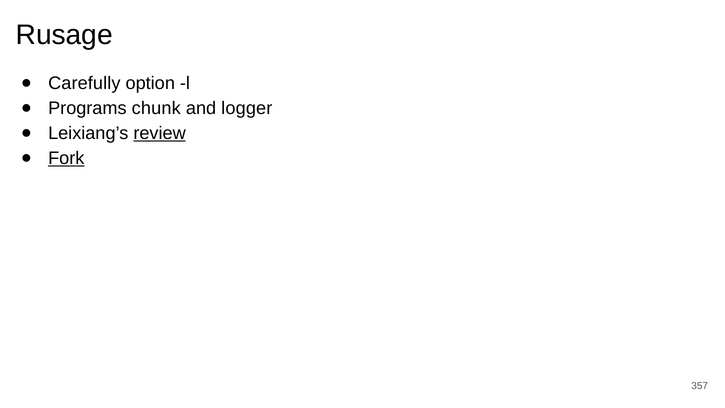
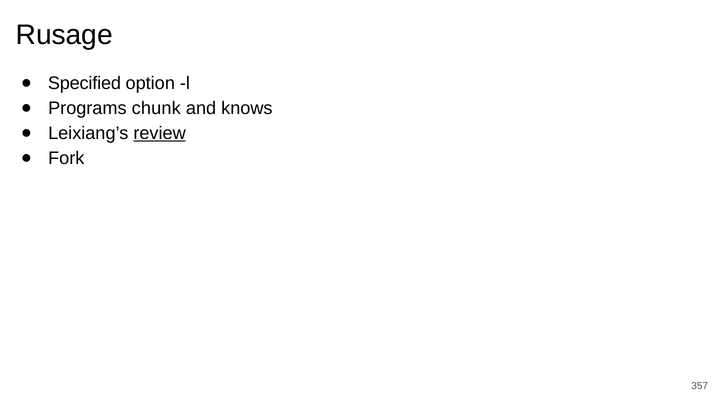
Carefully: Carefully -> Specified (84, 83)
logger: logger -> knows (247, 108)
Fork underline: present -> none (66, 158)
